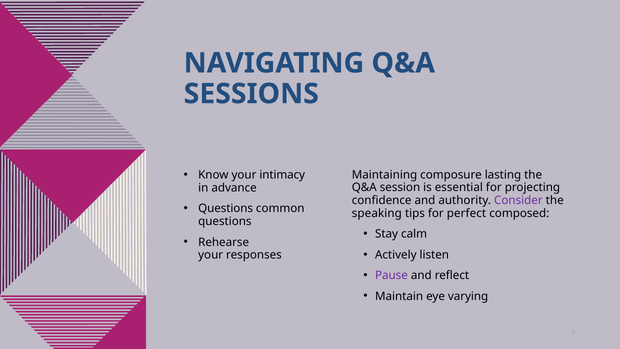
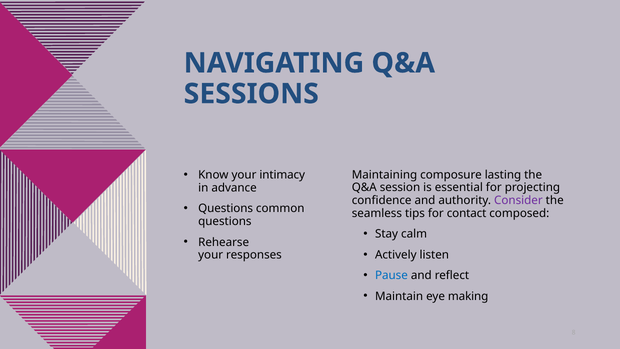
speaking: speaking -> seamless (377, 213)
perfect: perfect -> contact (467, 213)
Pause colour: purple -> blue (391, 275)
varying: varying -> making (468, 296)
